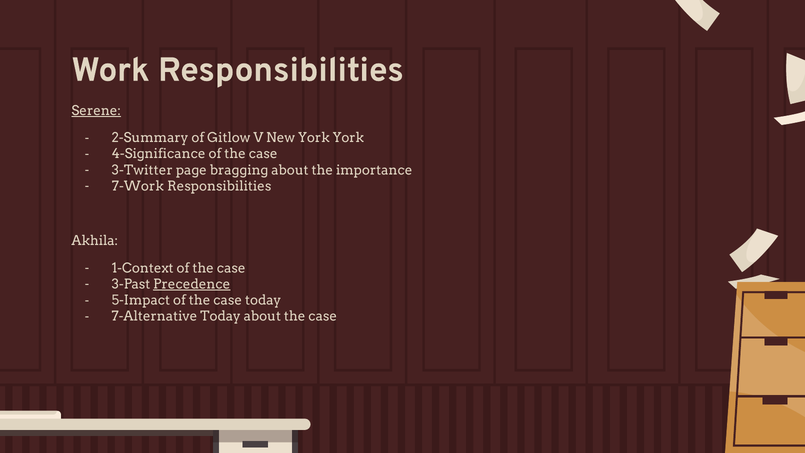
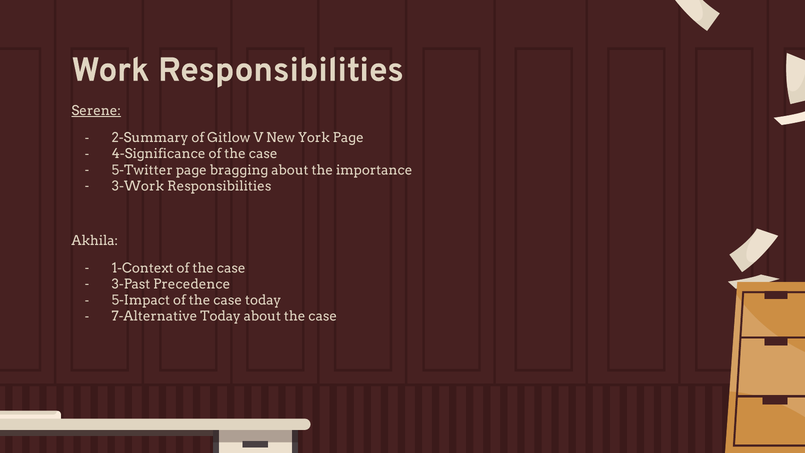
York York: York -> Page (348, 138)
3-Twitter: 3-Twitter -> 5-Twitter (142, 170)
7-Work: 7-Work -> 3-Work (138, 186)
Precedence underline: present -> none (192, 284)
